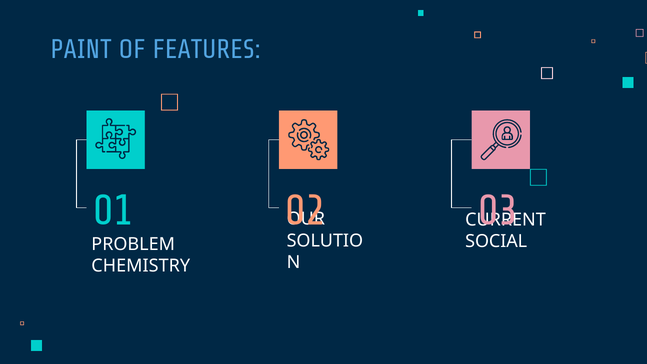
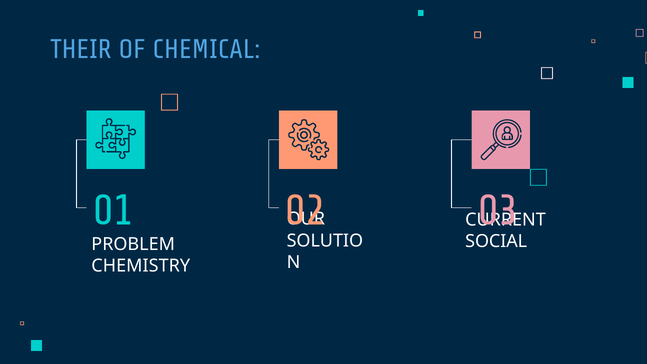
PAINT: PAINT -> THEIR (81, 49)
FEATURES: FEATURES -> CHEMICAL (207, 49)
